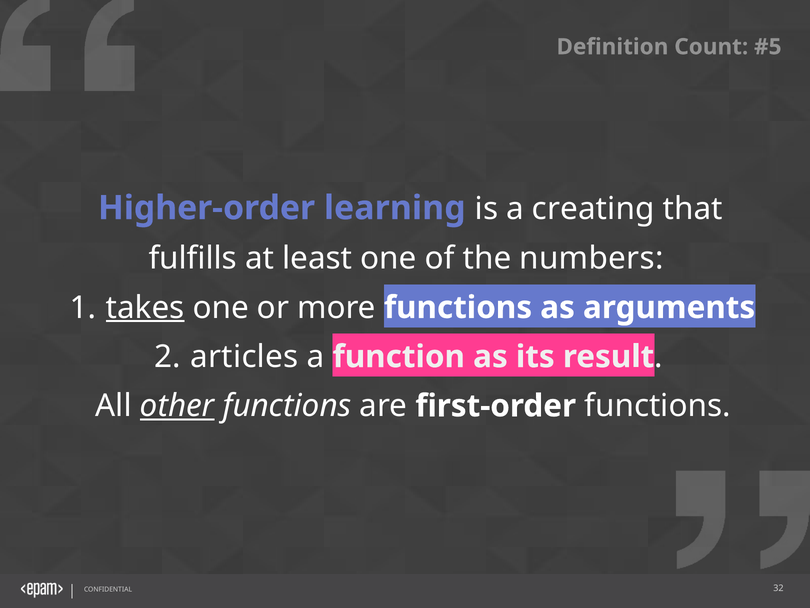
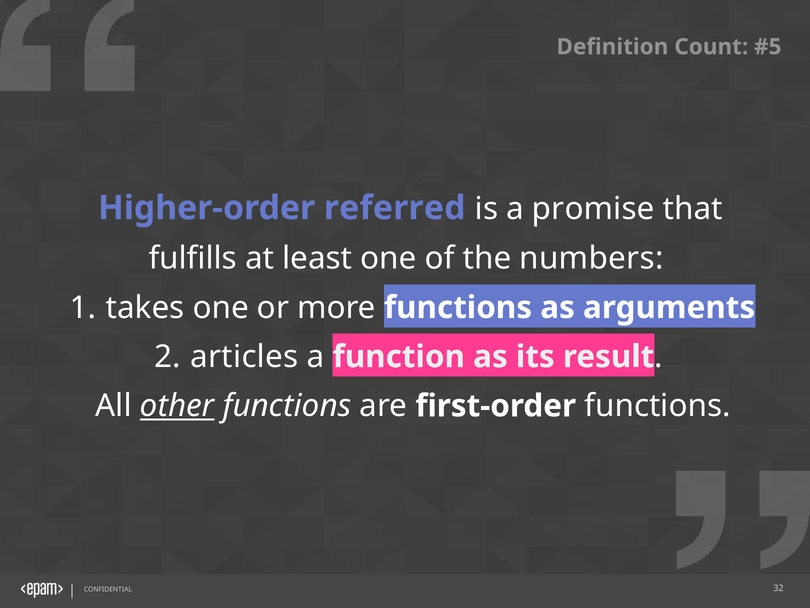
learning: learning -> referred (395, 208)
creating: creating -> promise (593, 209)
takes underline: present -> none (145, 307)
